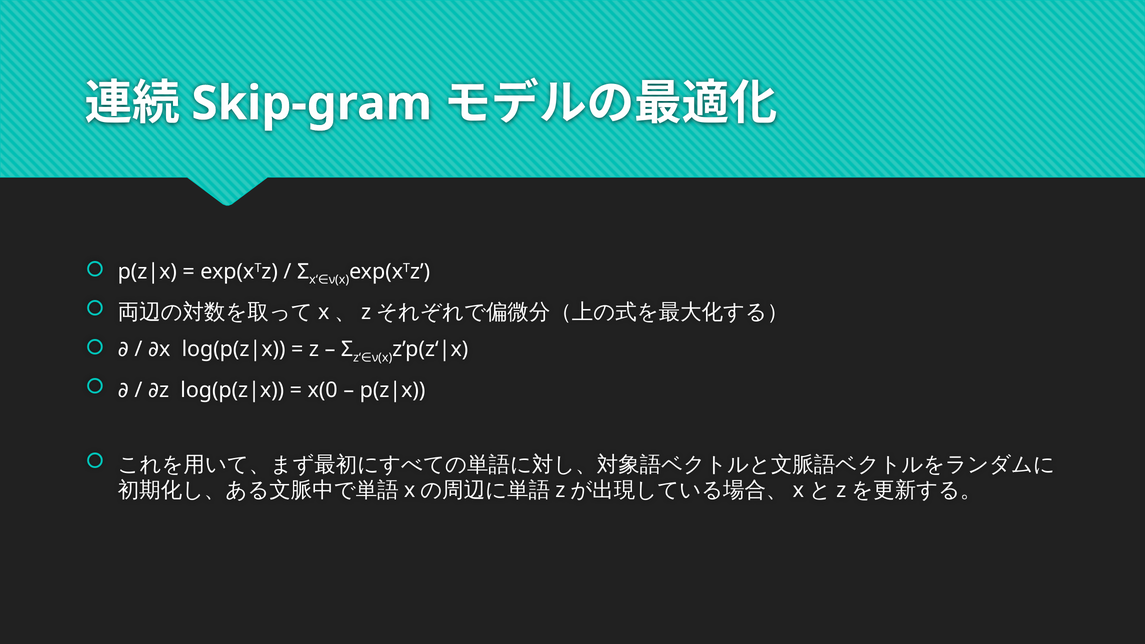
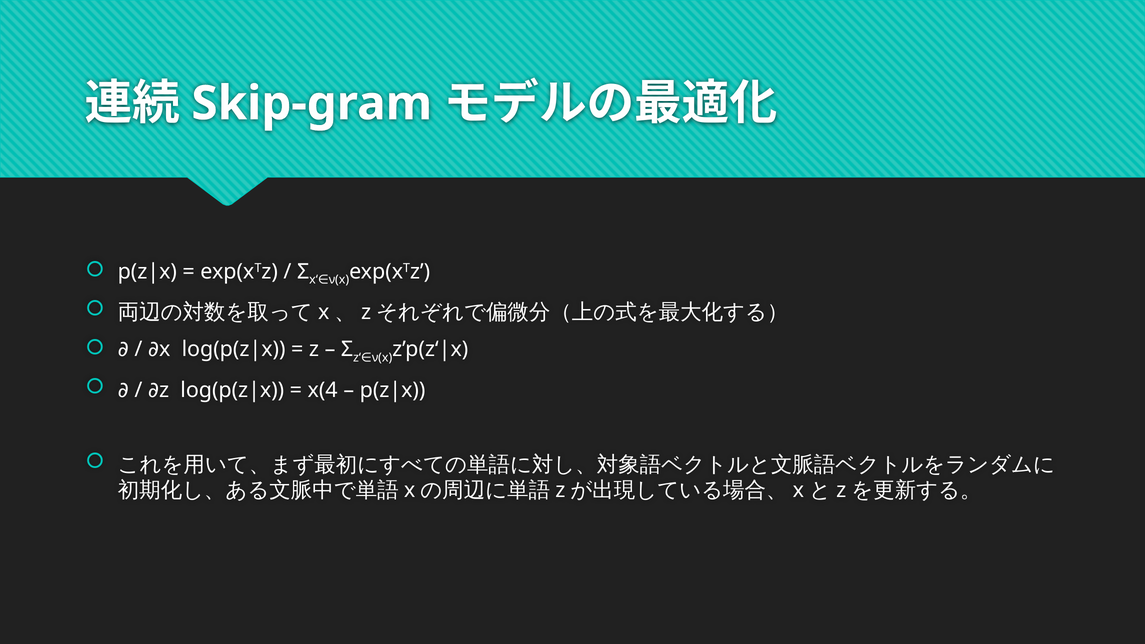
x(0: x(0 -> x(4 (323, 390)
